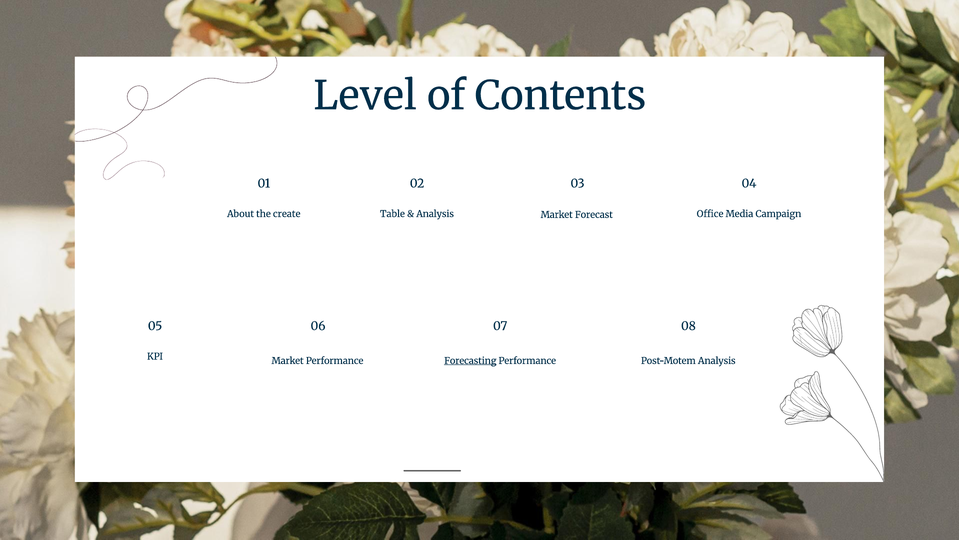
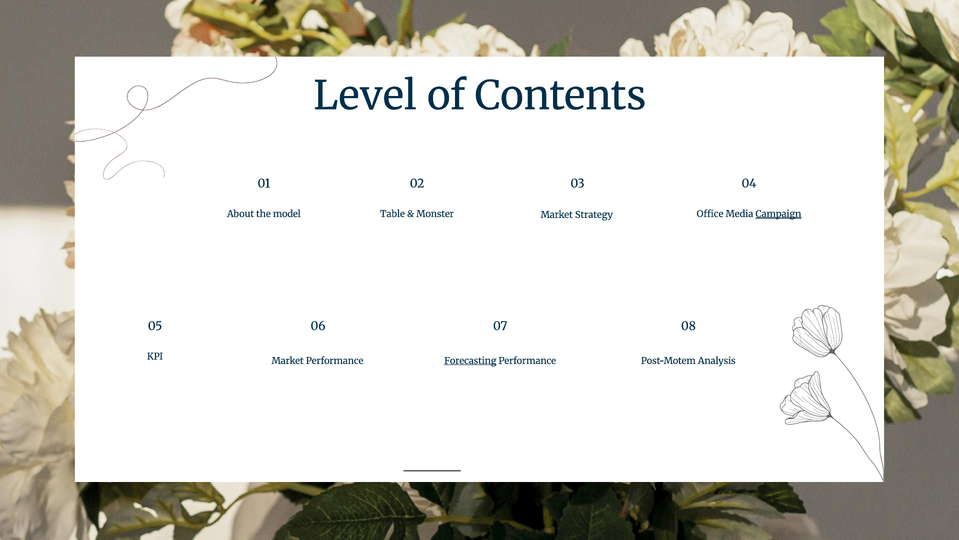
create: create -> model (287, 214)
Analysis: Analysis -> Monster (435, 214)
Campaign underline: none -> present (778, 214)
Forecast: Forecast -> Strategy (594, 215)
